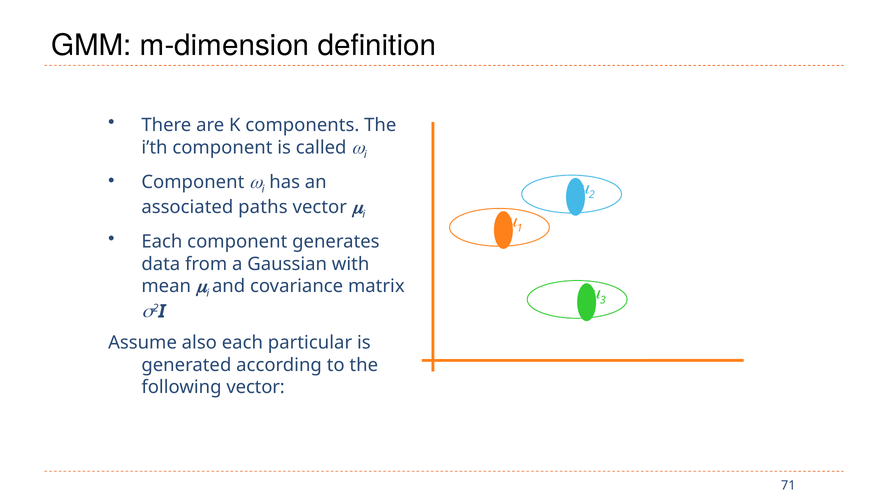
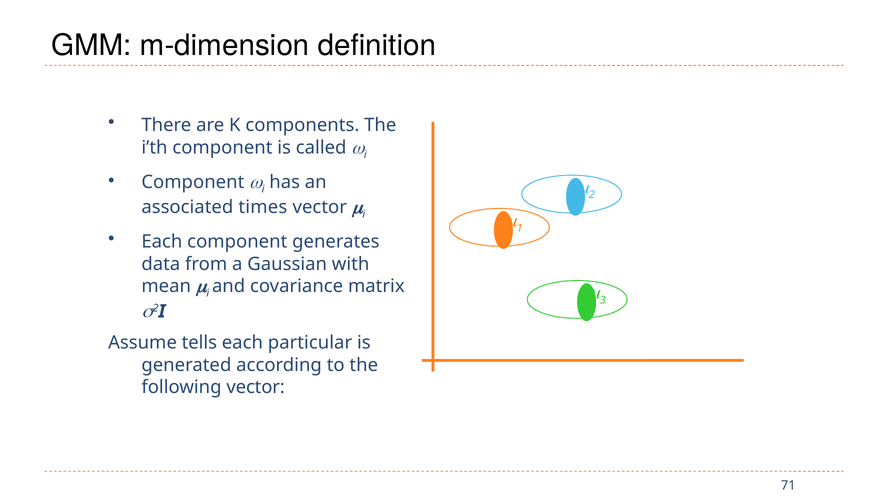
paths: paths -> times (263, 207)
also: also -> tells (199, 343)
